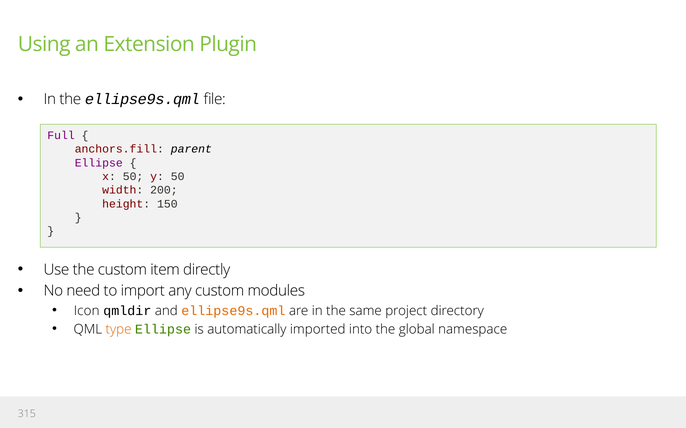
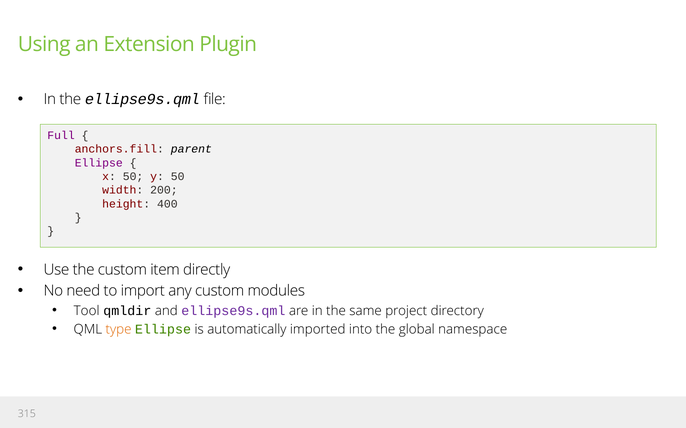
150: 150 -> 400 (167, 204)
Icon: Icon -> Tool (87, 311)
ellipse9s.qml colour: orange -> purple (233, 311)
